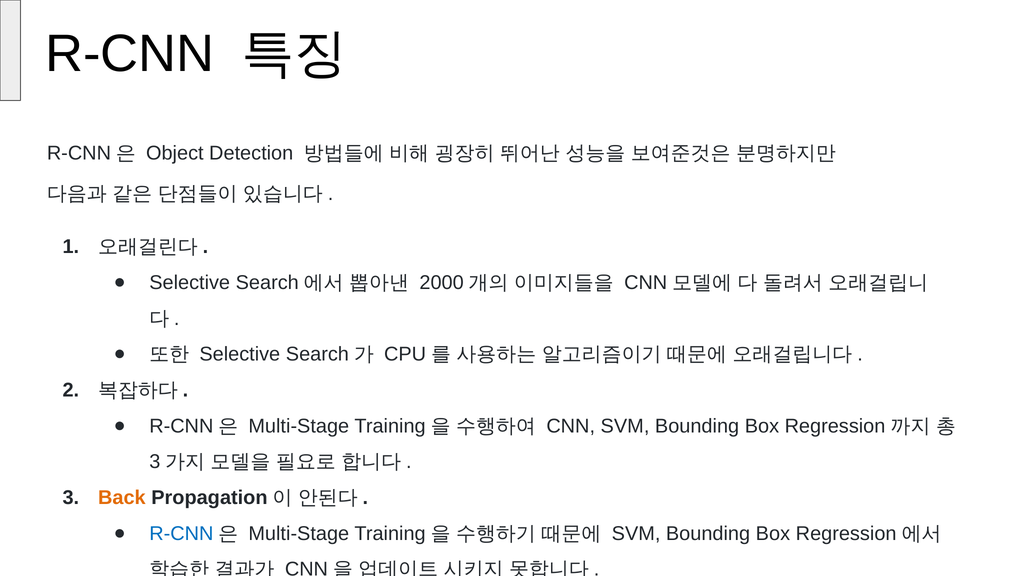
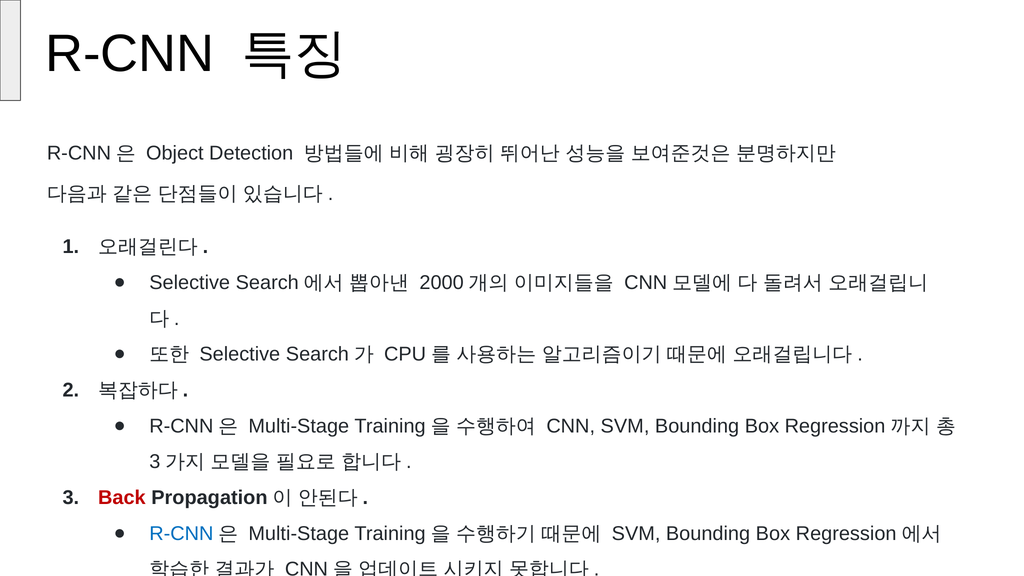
Back colour: orange -> red (122, 498)
